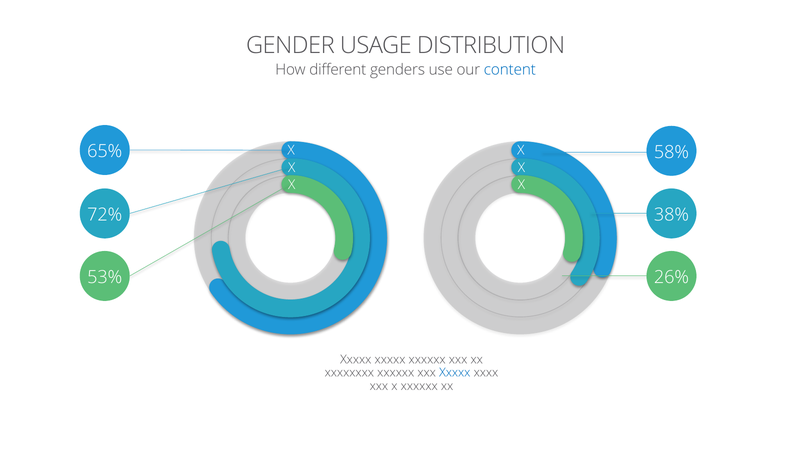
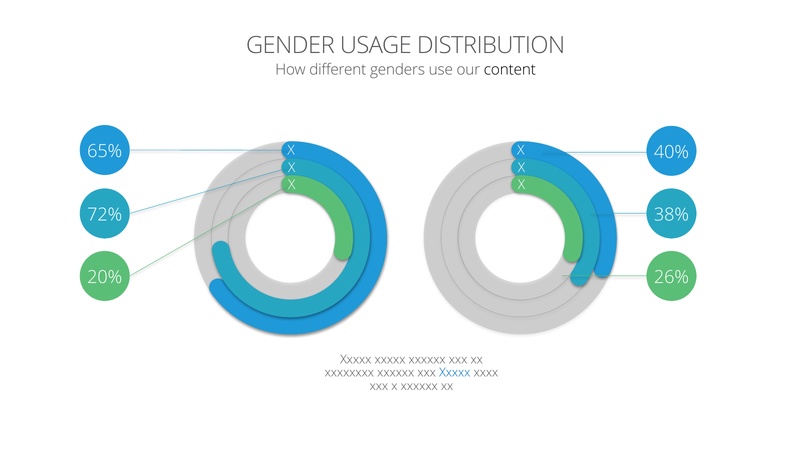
content colour: blue -> black (510, 70)
58%: 58% -> 40% (671, 152)
53%: 53% -> 20% (105, 277)
